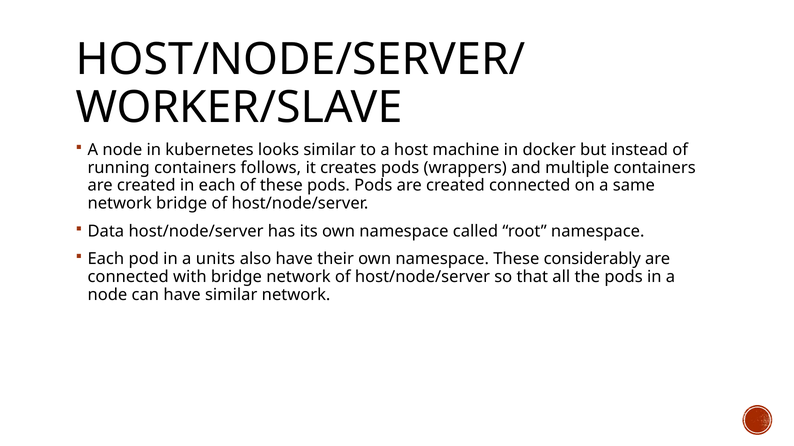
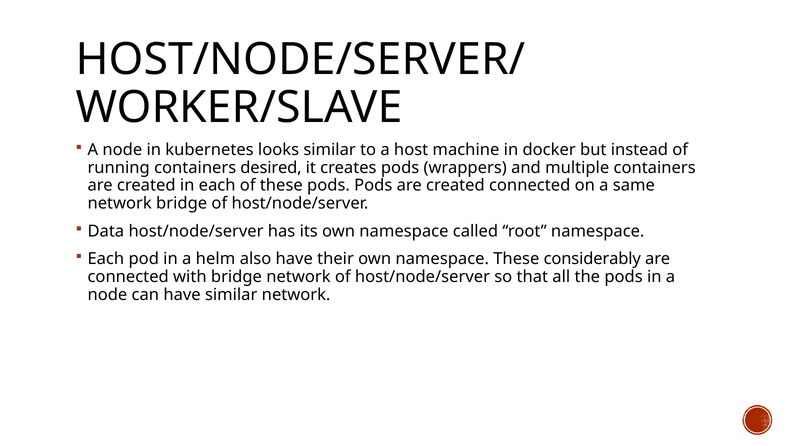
follows: follows -> desired (271, 168)
units: units -> helm (215, 259)
